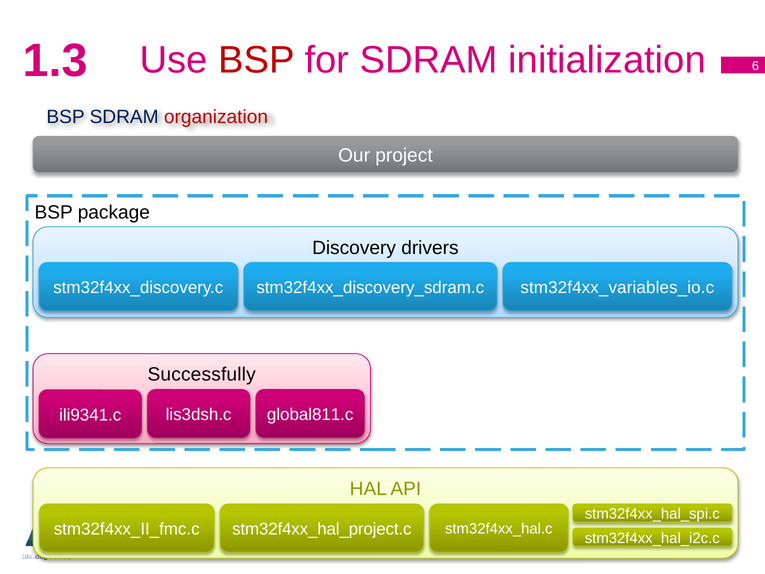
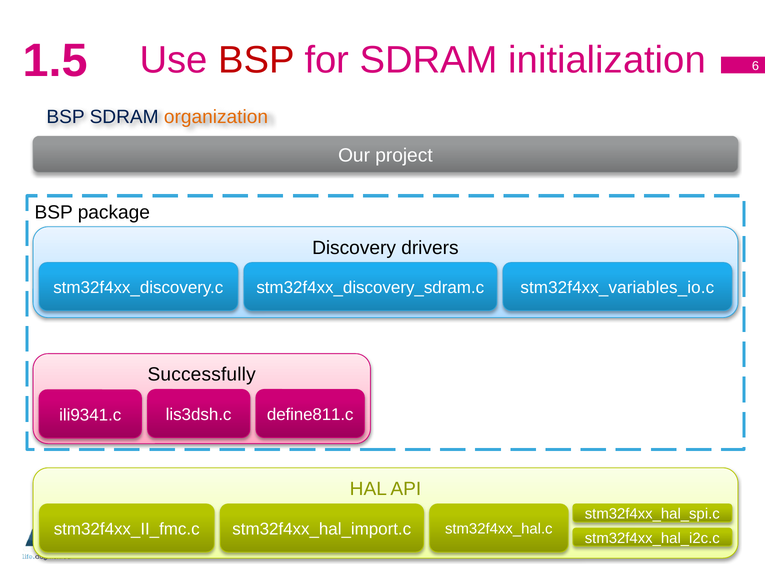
1.3: 1.3 -> 1.5 (55, 61)
organization colour: red -> orange (216, 117)
global811.c: global811.c -> define811.c (310, 415)
stm32f4xx_hal_project.c: stm32f4xx_hal_project.c -> stm32f4xx_hal_import.c (322, 529)
